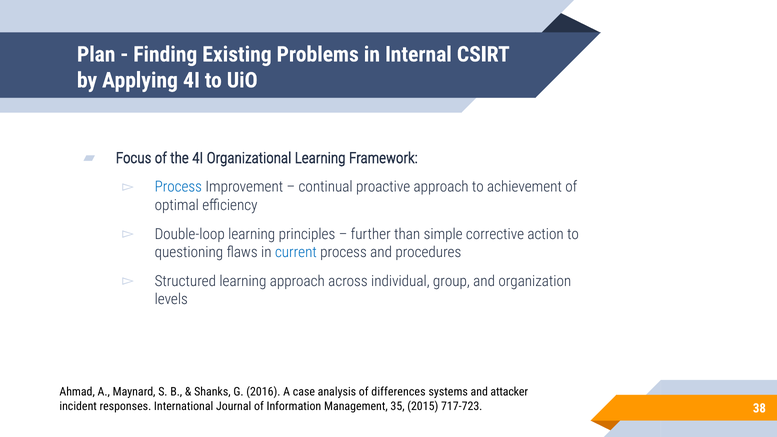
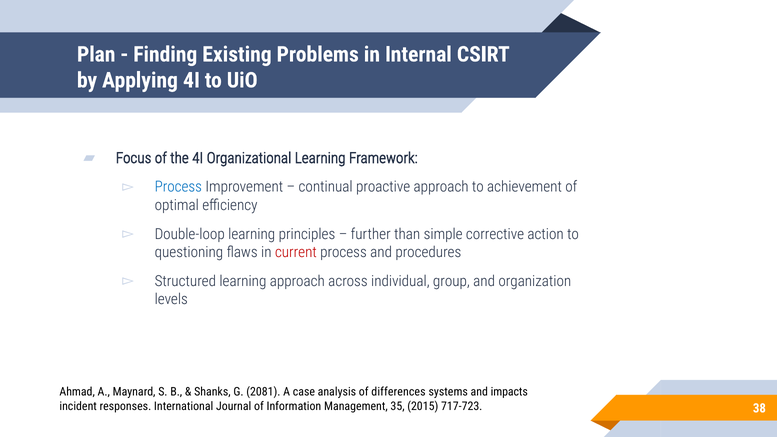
current colour: blue -> red (296, 252)
2016: 2016 -> 2081 (263, 392)
attacker: attacker -> impacts (509, 392)
